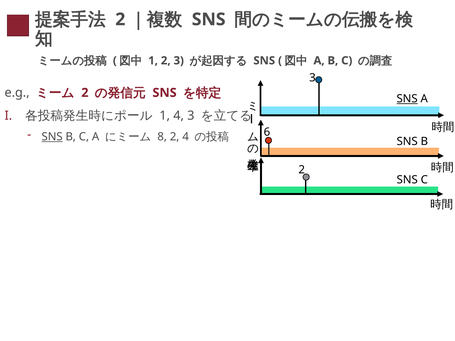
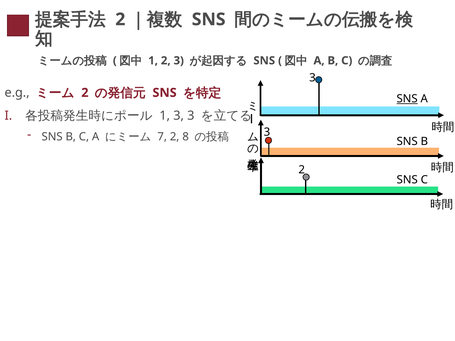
1 4: 4 -> 3 (179, 116)
SNS underline: present -> none (52, 137)
8: 8 -> 7 (162, 137)
2 4: 4 -> 8 (186, 137)
6: 6 -> 3 (267, 132)
